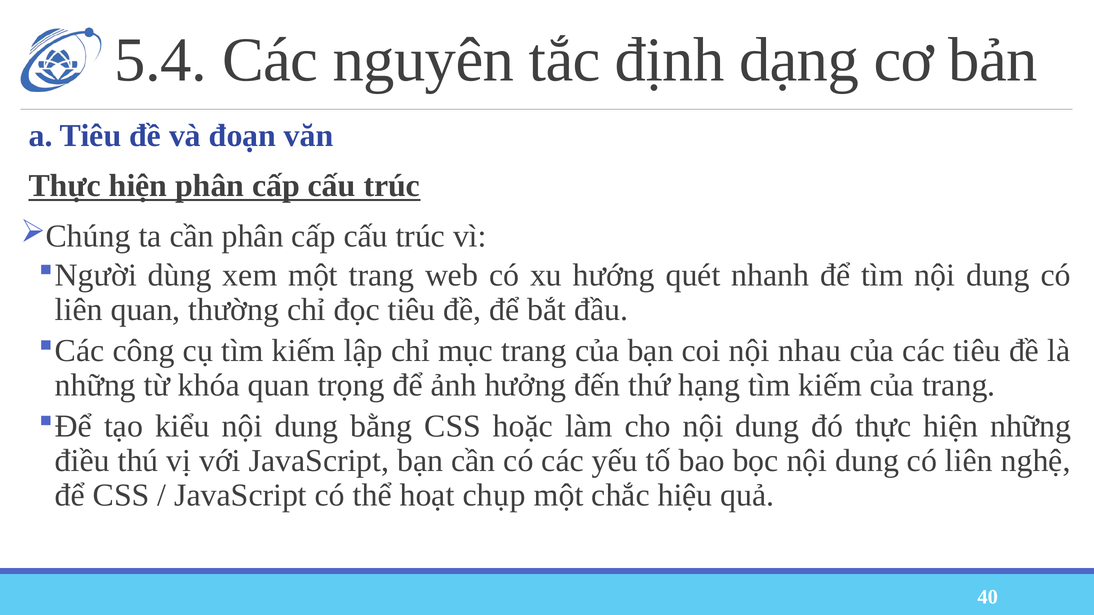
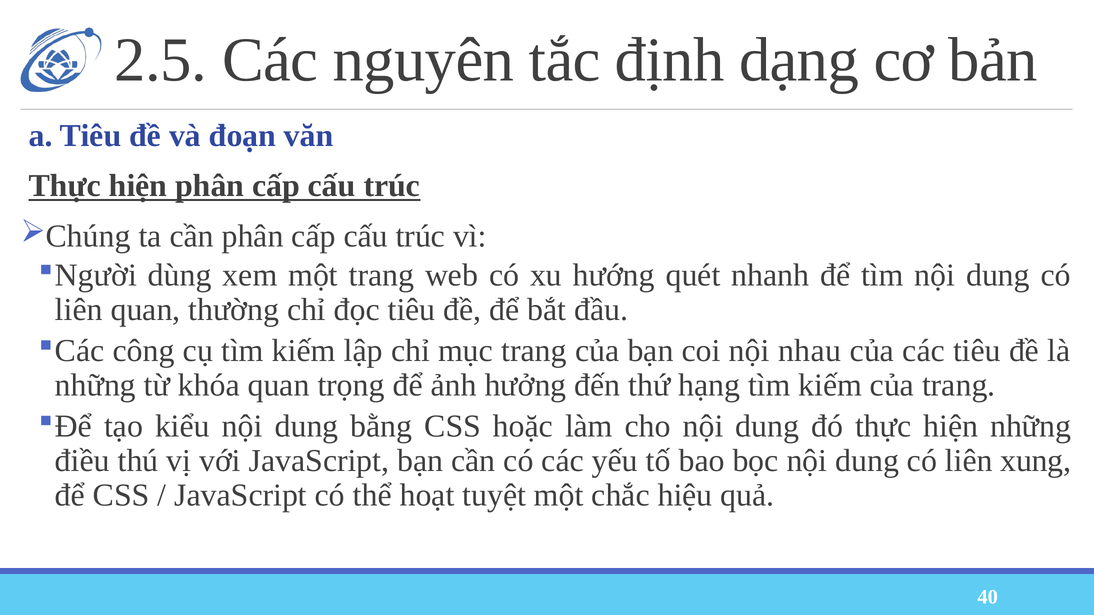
5.4: 5.4 -> 2.5 (161, 60)
nghệ: nghệ -> xung (1036, 461)
chụp: chụp -> tuyệt (494, 495)
